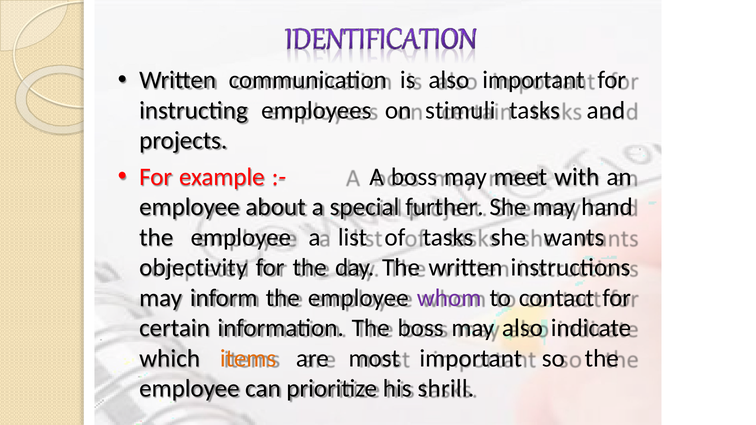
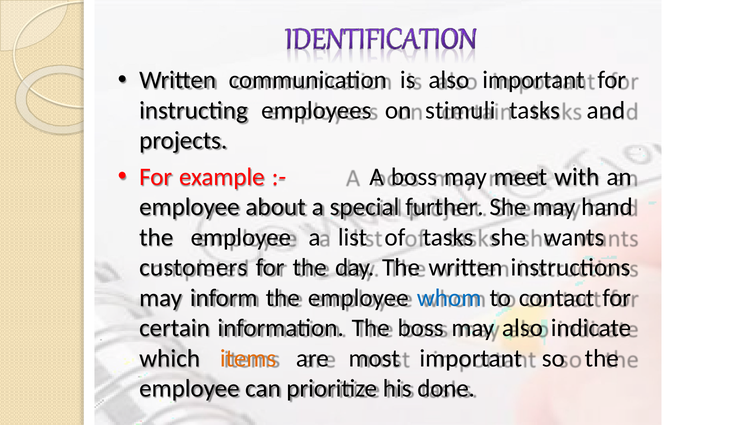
objectivity: objectivity -> customers (193, 268)
whom colour: purple -> blue (449, 298)
shrill: shrill -> done (446, 389)
